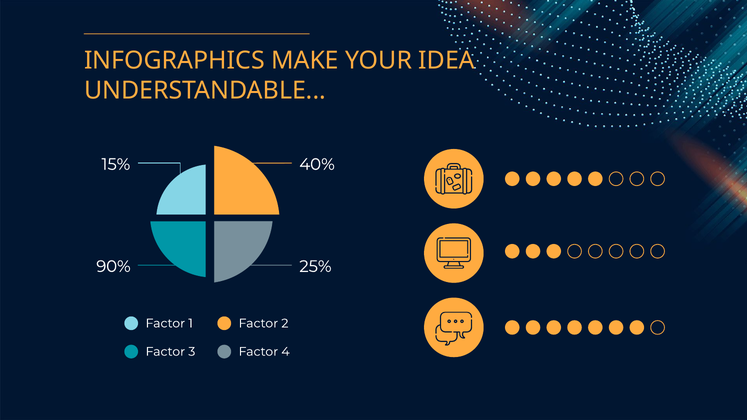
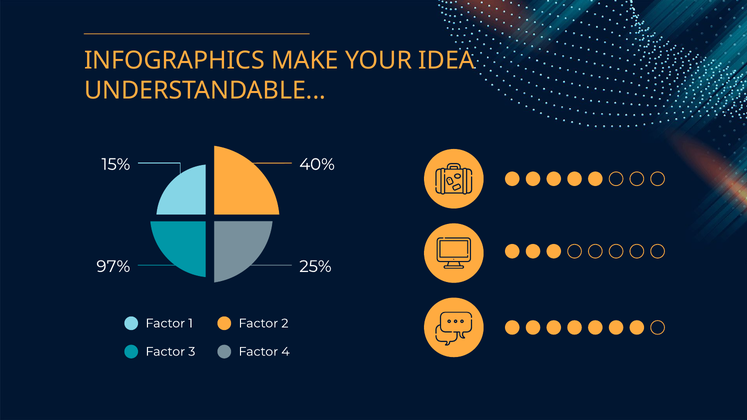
90%: 90% -> 97% (113, 267)
